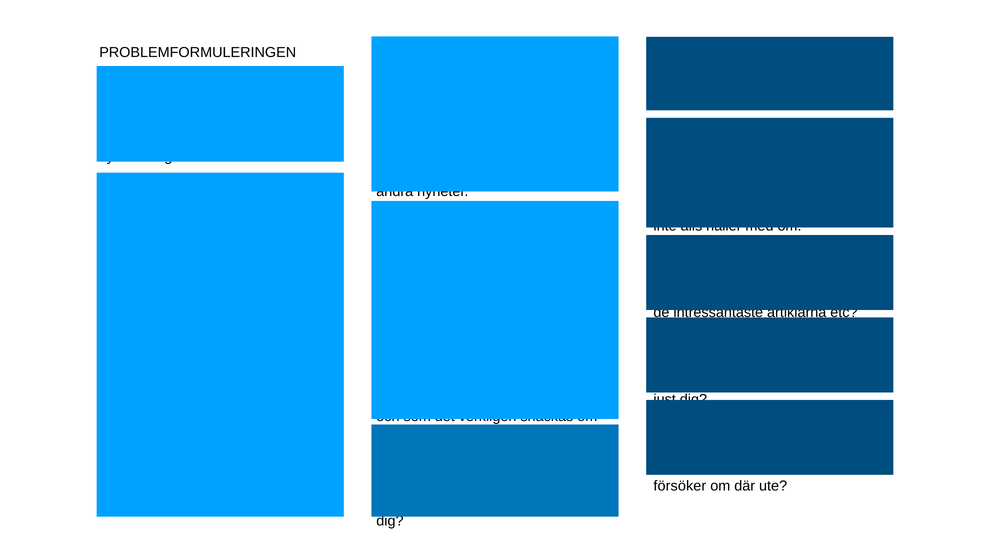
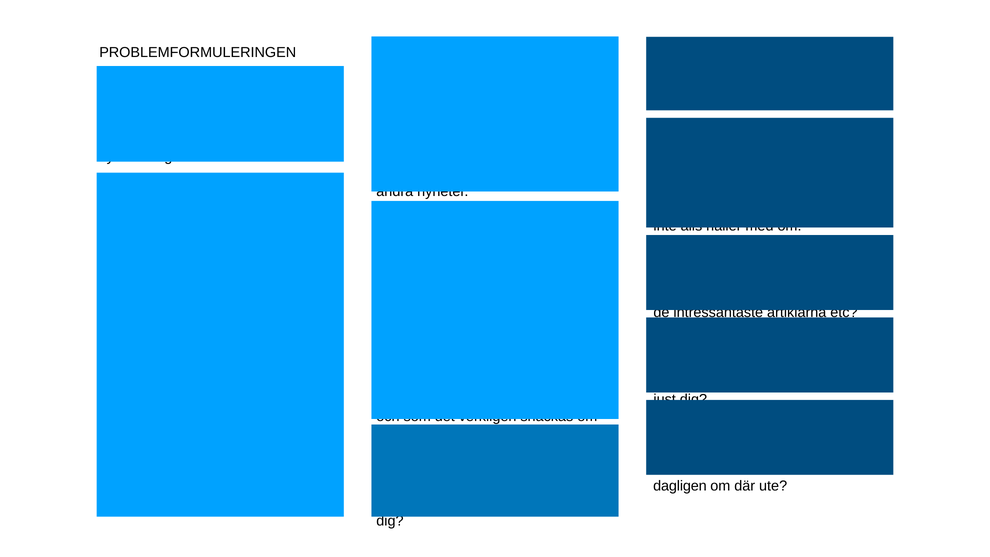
försöker: försöker -> dagligen (680, 486)
